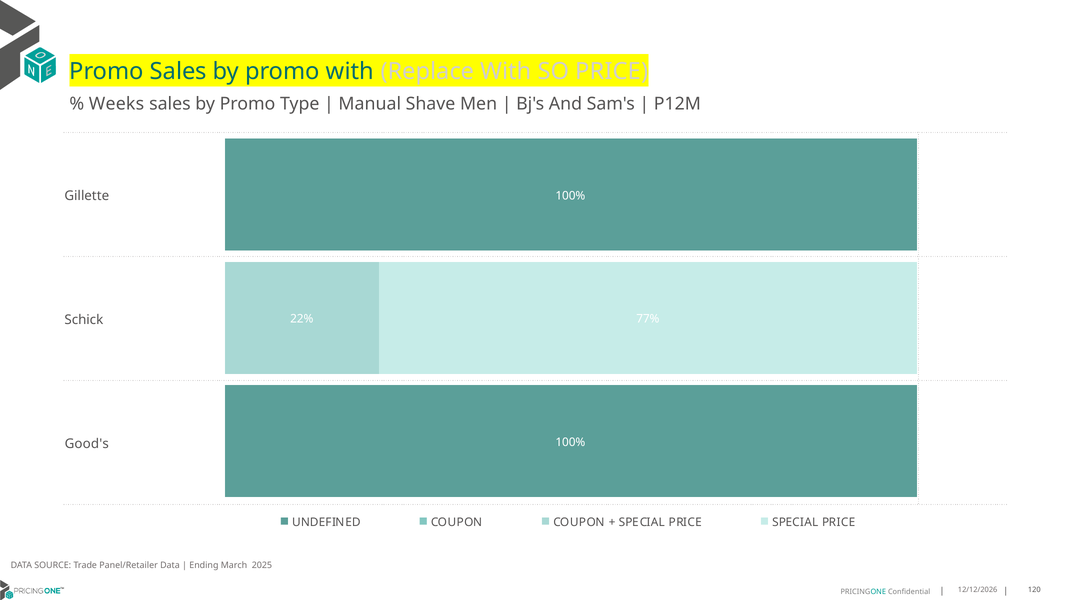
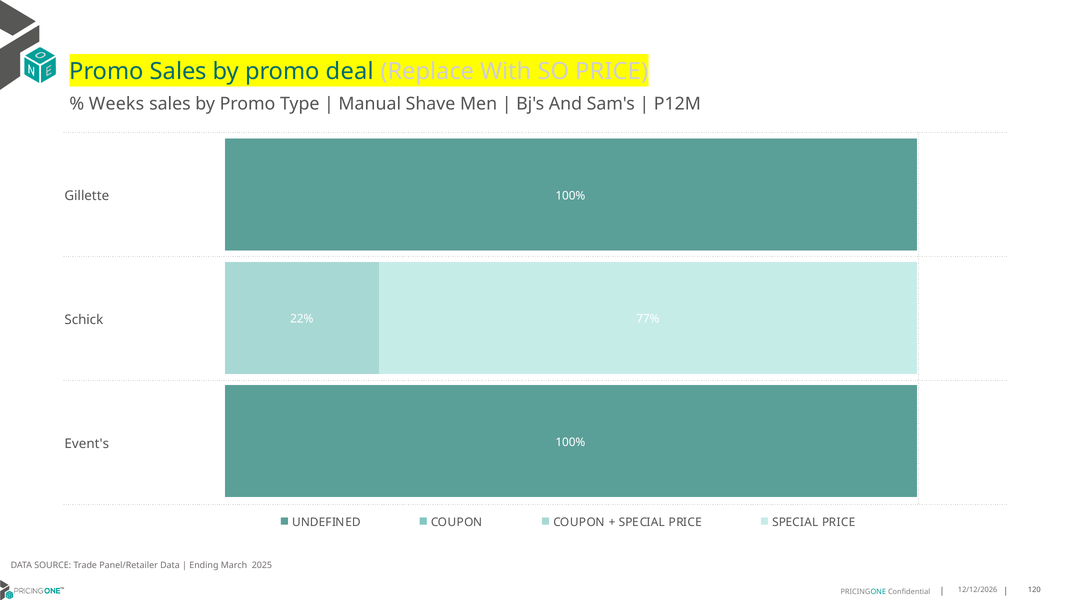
promo with: with -> deal (350, 72)
Good's: Good's -> Event's (87, 444)
